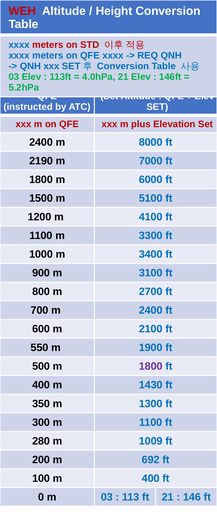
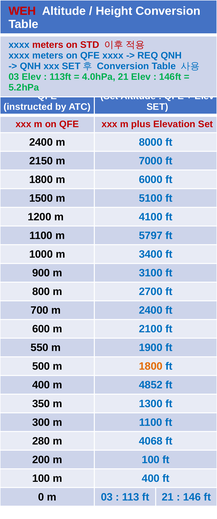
2190: 2190 -> 2150 (41, 161)
3300: 3300 -> 5797 (151, 236)
1800 colour: purple -> orange (151, 366)
1430: 1430 -> 4852 (151, 385)
1009: 1009 -> 4068 (151, 441)
m 692: 692 -> 100 (151, 460)
